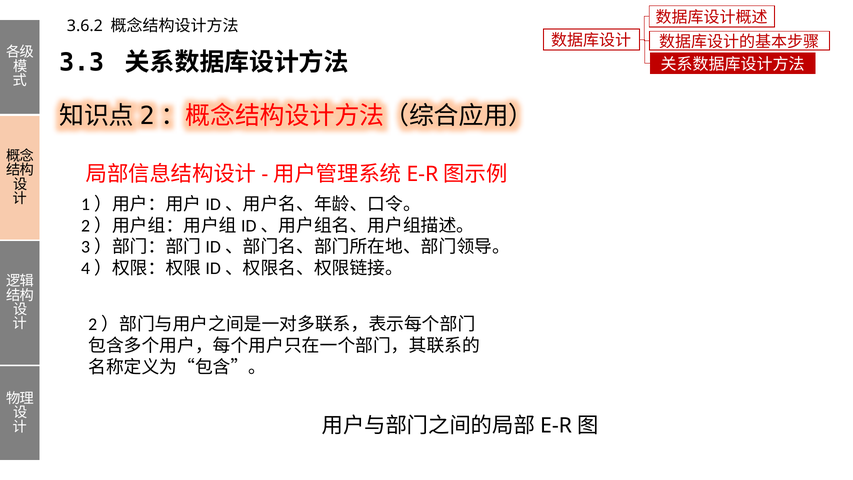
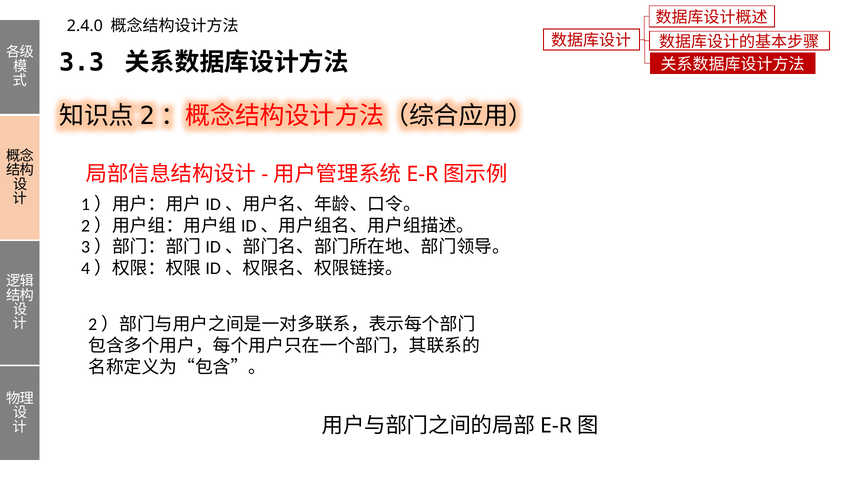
3.6.2: 3.6.2 -> 2.4.0 (85, 26)
